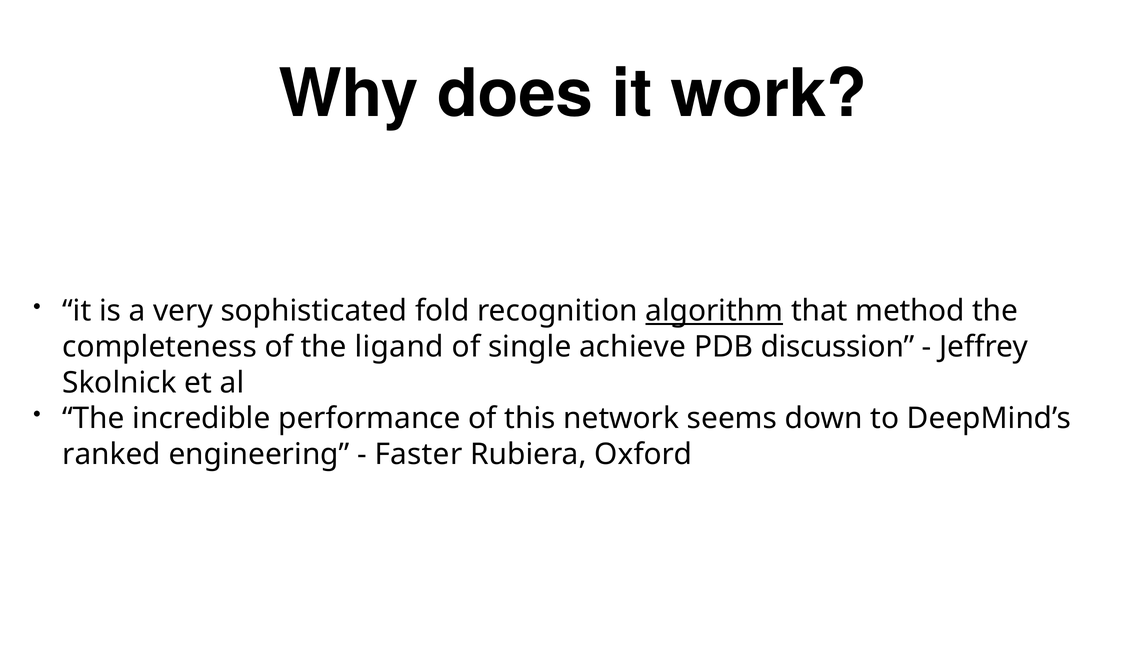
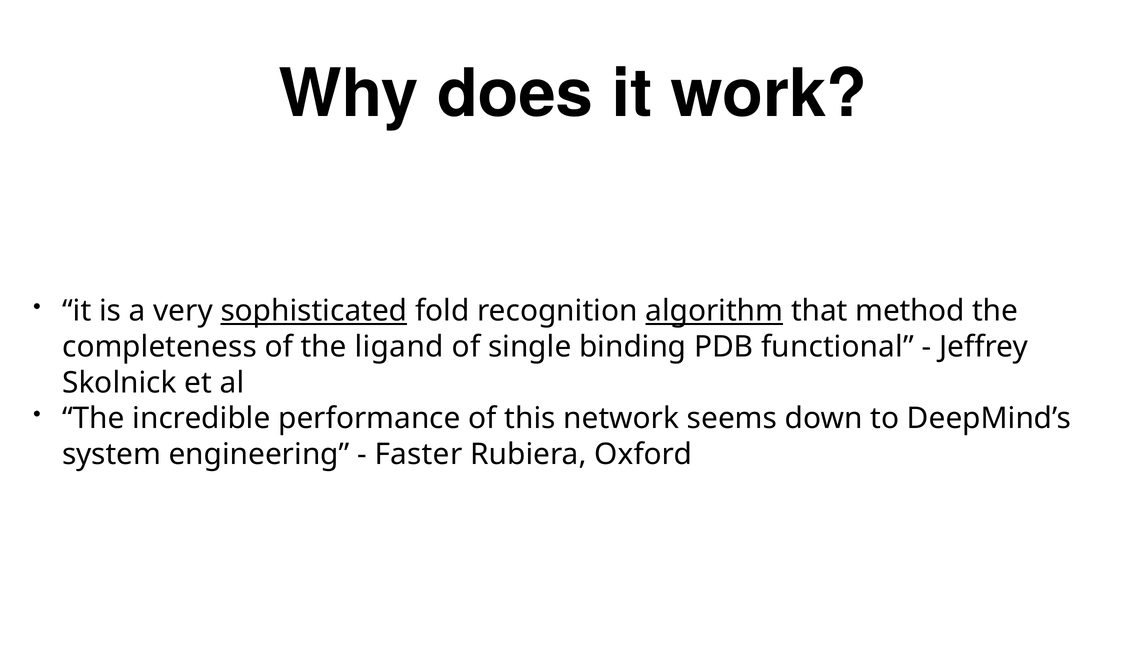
sophisticated underline: none -> present (314, 311)
achieve: achieve -> binding (633, 347)
discussion: discussion -> functional (837, 347)
ranked: ranked -> system (112, 454)
